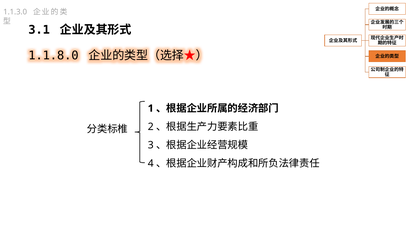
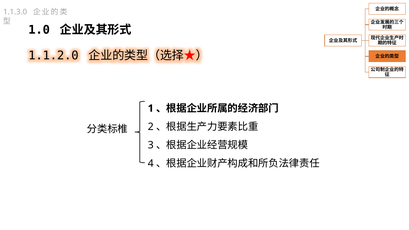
3.1: 3.1 -> 1.0 (39, 30)
1.1.8.0: 1.1.8.0 -> 1.1.2.0 (53, 56)
